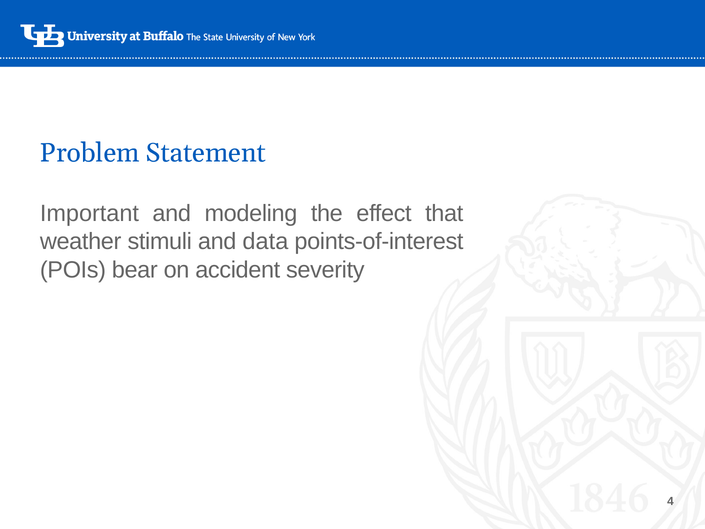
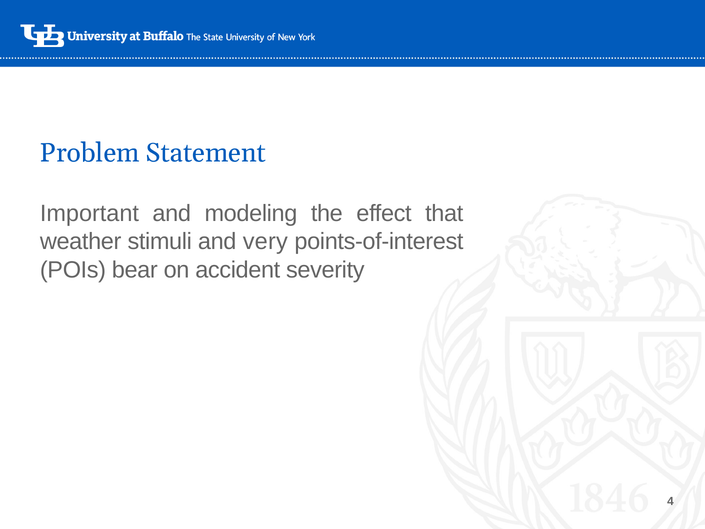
data: data -> very (265, 241)
